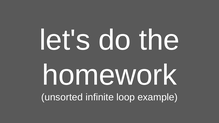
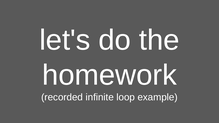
unsorted: unsorted -> recorded (62, 97)
